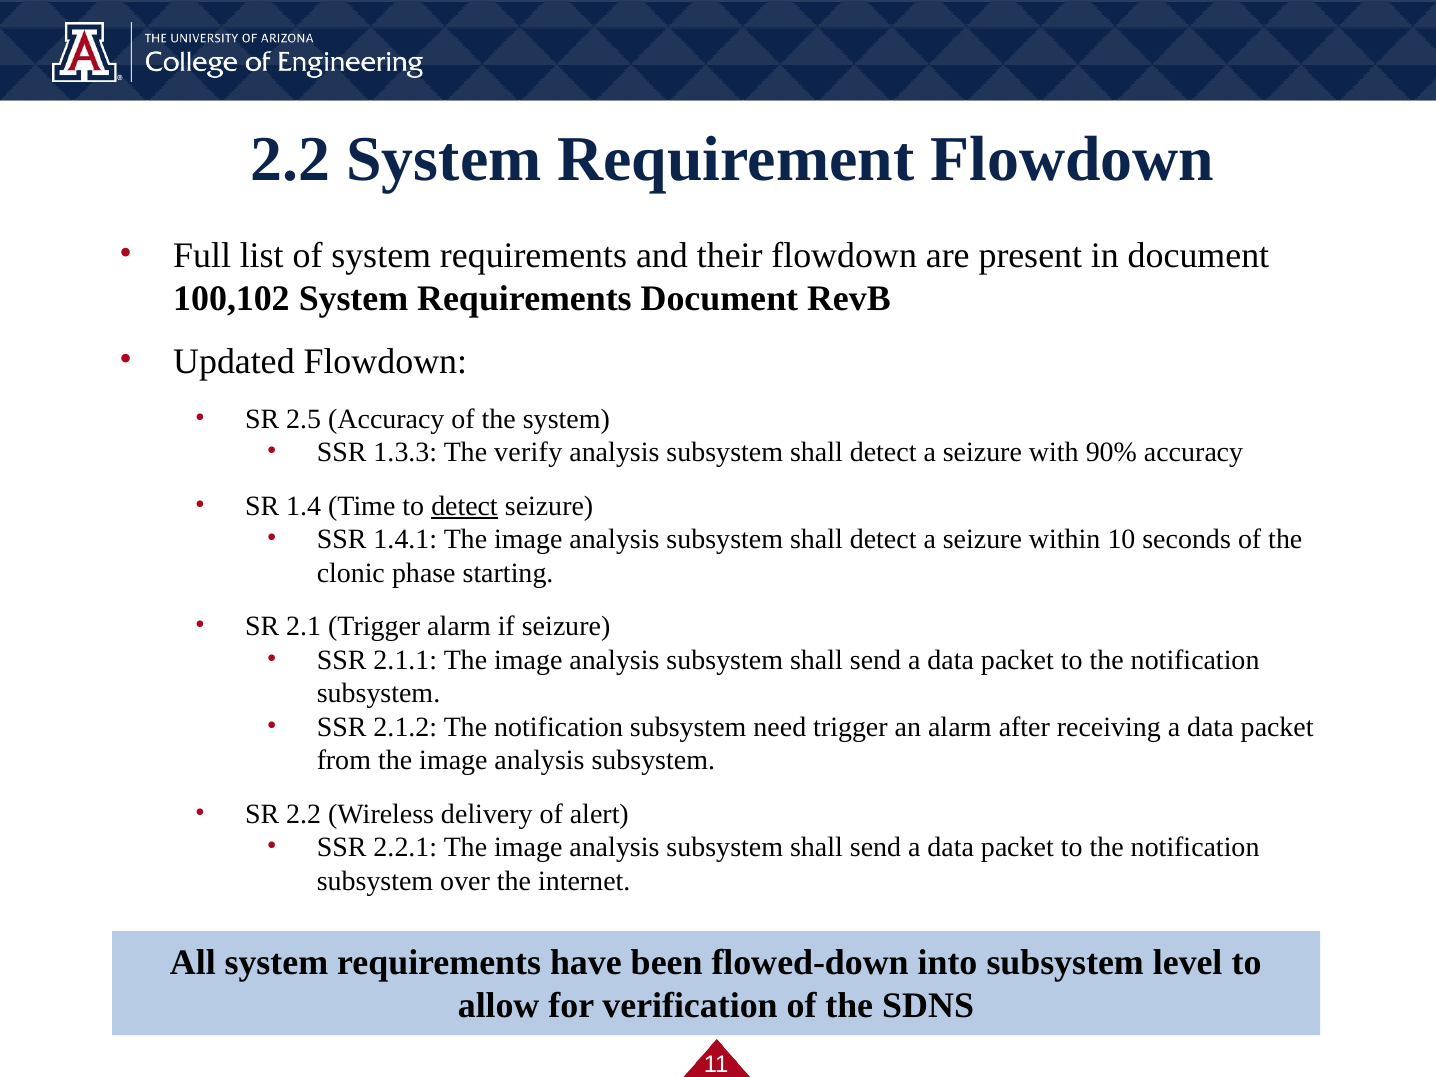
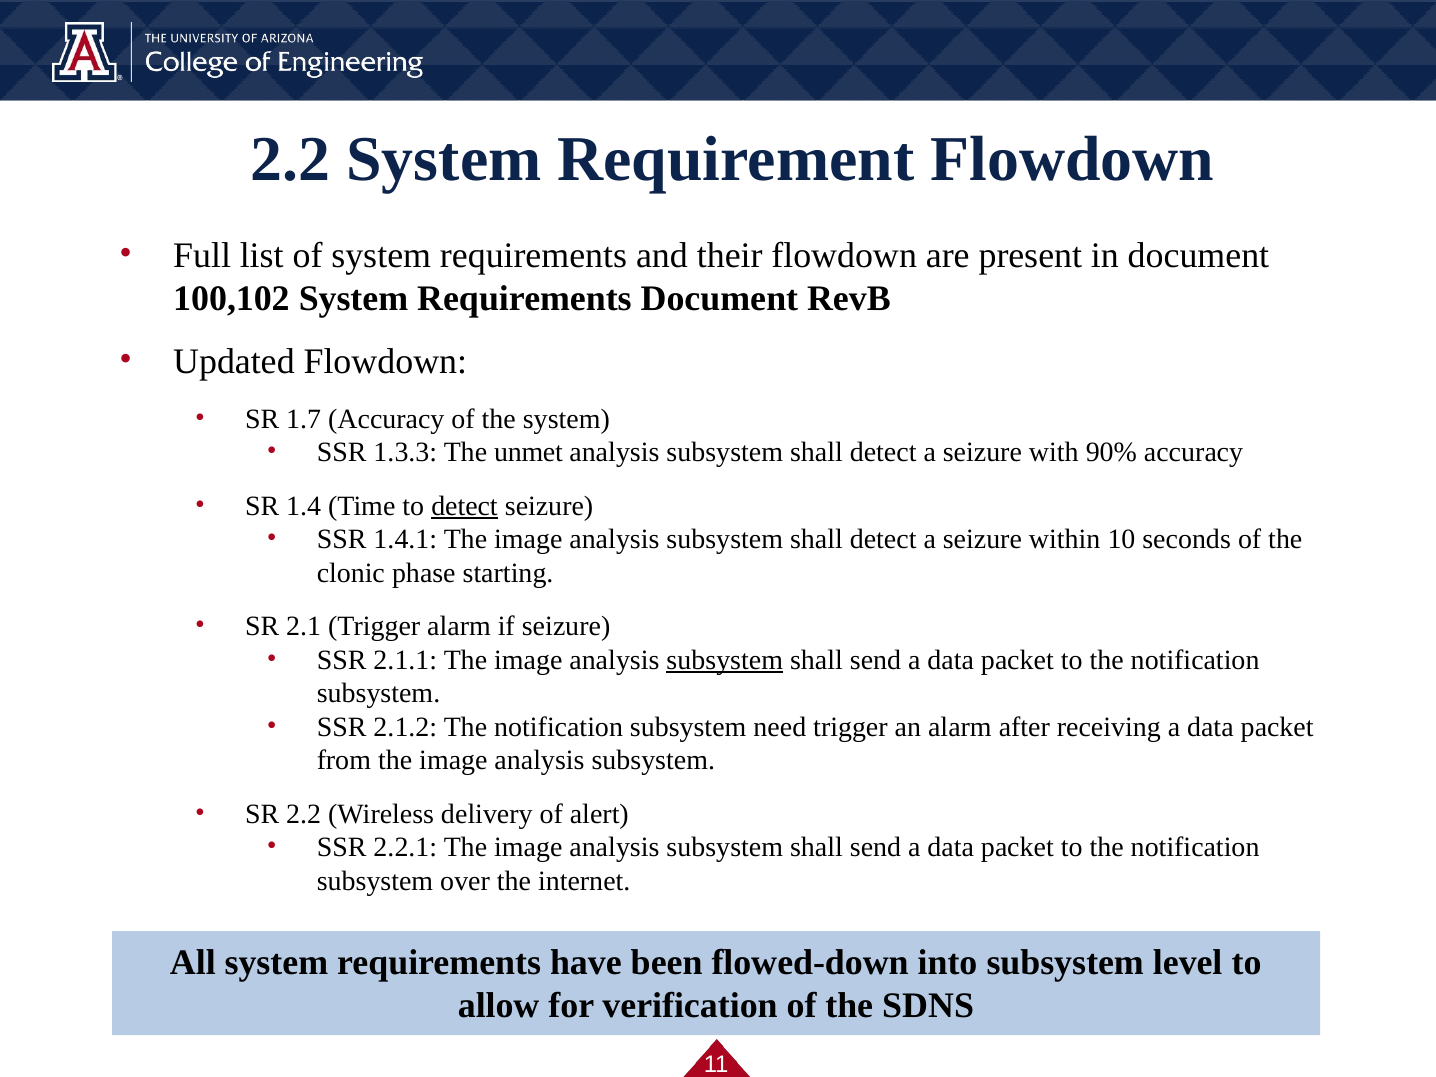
2.5: 2.5 -> 1.7 (304, 419)
verify: verify -> unmet (528, 453)
subsystem underline: none -> present (725, 660)
